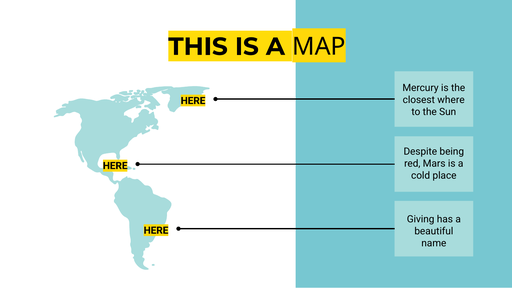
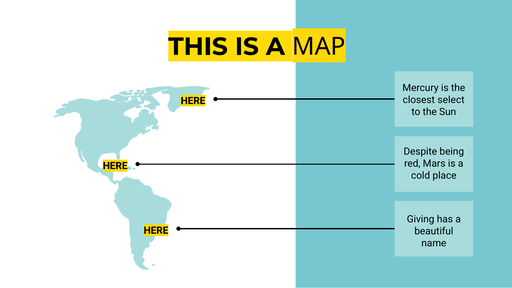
where: where -> select (451, 100)
